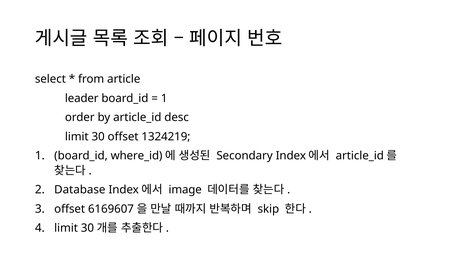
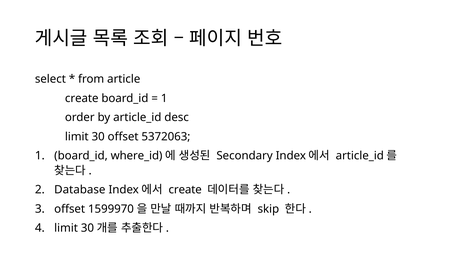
leader: leader -> create (82, 98)
1324219: 1324219 -> 5372063 (166, 136)
image: image -> create (185, 190)
6169607: 6169607 -> 1599970 (111, 209)
